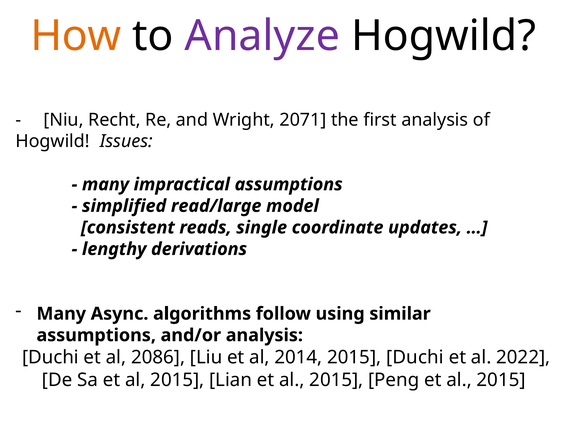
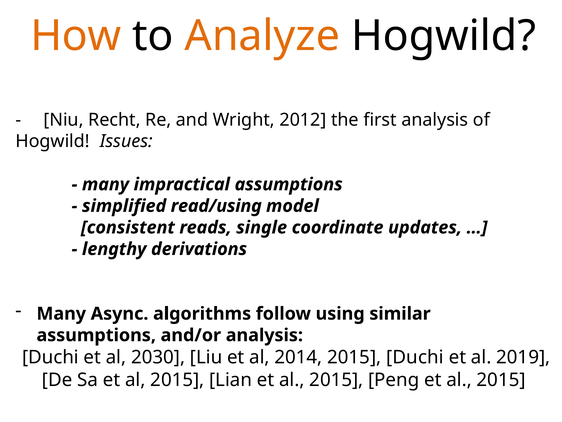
Analyze colour: purple -> orange (262, 36)
2071: 2071 -> 2012 (303, 120)
read/large: read/large -> read/using (216, 206)
2086: 2086 -> 2030 (158, 357)
2022: 2022 -> 2019 (523, 357)
